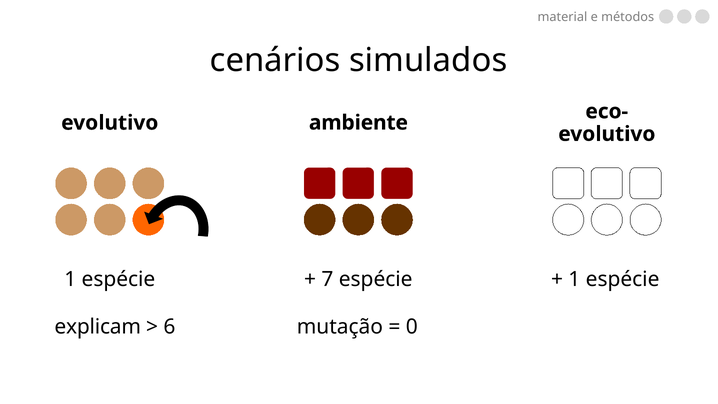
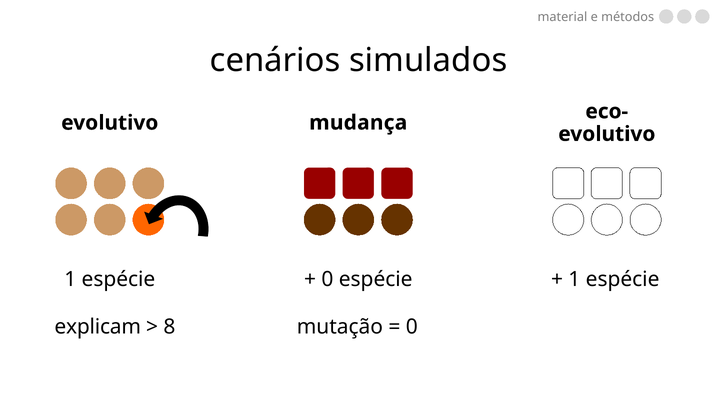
ambiente: ambiente -> mudança (358, 123)
7: 7 -> 0 (327, 279)
6: 6 -> 8 (169, 327)
